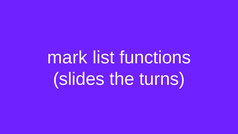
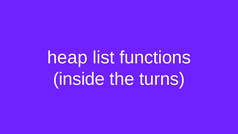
mark: mark -> heap (67, 57)
slides: slides -> inside (79, 79)
